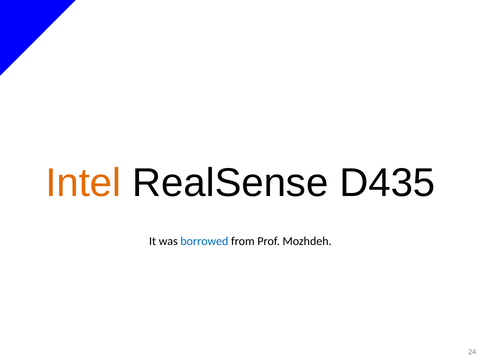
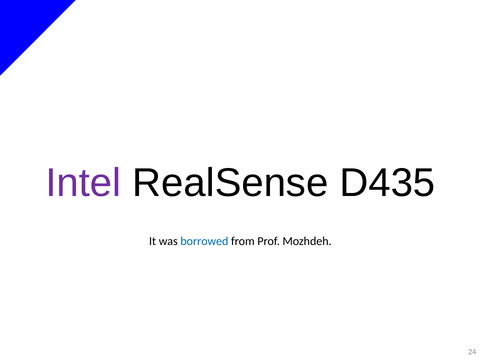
Intel colour: orange -> purple (83, 183)
